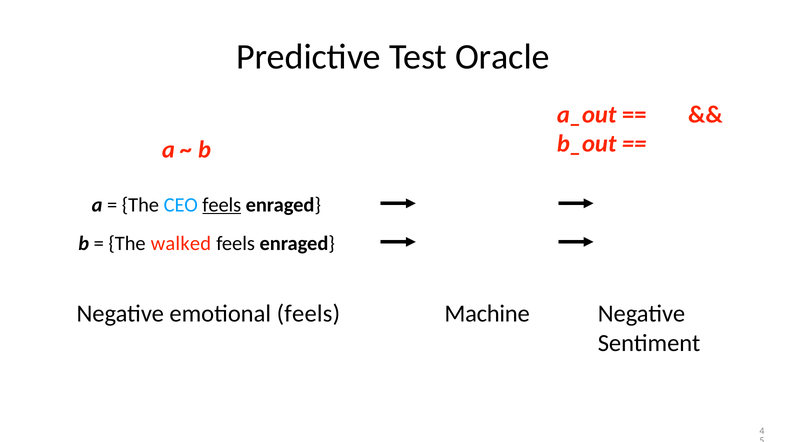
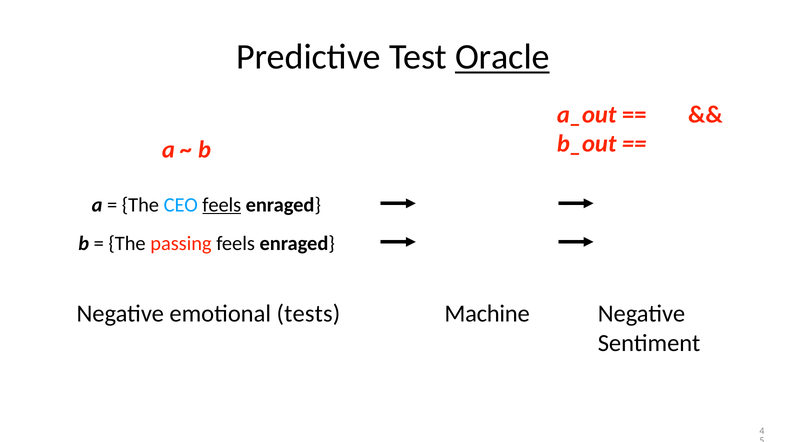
Oracle underline: none -> present (502, 57)
walked: walked -> passing (181, 243)
emotional feels: feels -> tests (308, 314)
